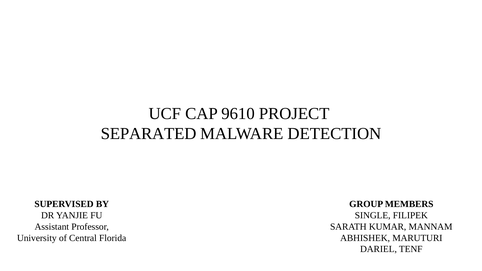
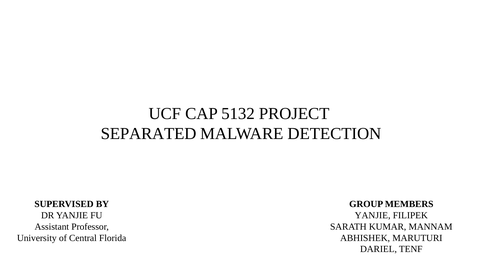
9610: 9610 -> 5132 (238, 114)
SINGLE: SINGLE -> YANJIE (373, 216)
